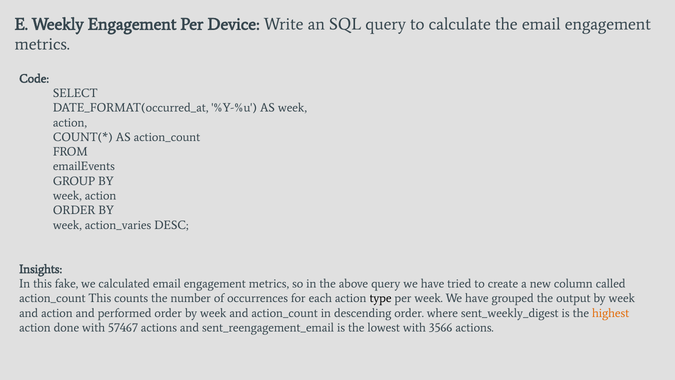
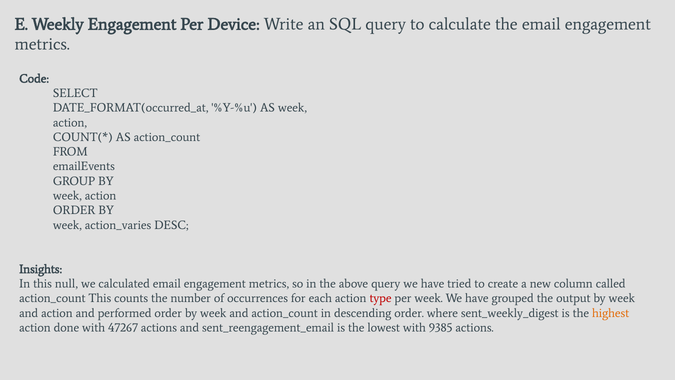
fake: fake -> null (66, 283)
type colour: black -> red (381, 298)
57467: 57467 -> 47267 (123, 327)
3566: 3566 -> 9385 (441, 327)
